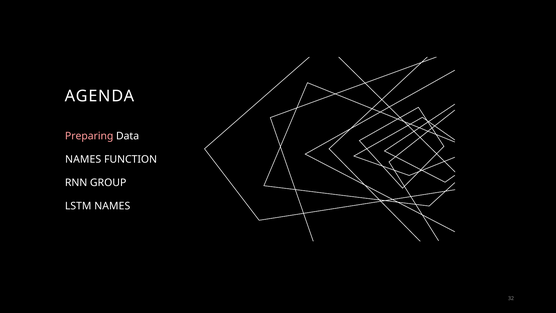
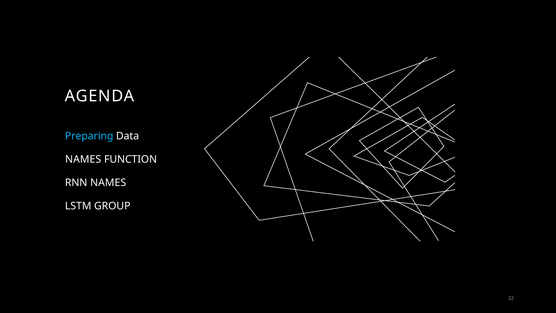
Preparing colour: pink -> light blue (89, 136)
RNN GROUP: GROUP -> NAMES (108, 183)
LSTM NAMES: NAMES -> GROUP (112, 206)
